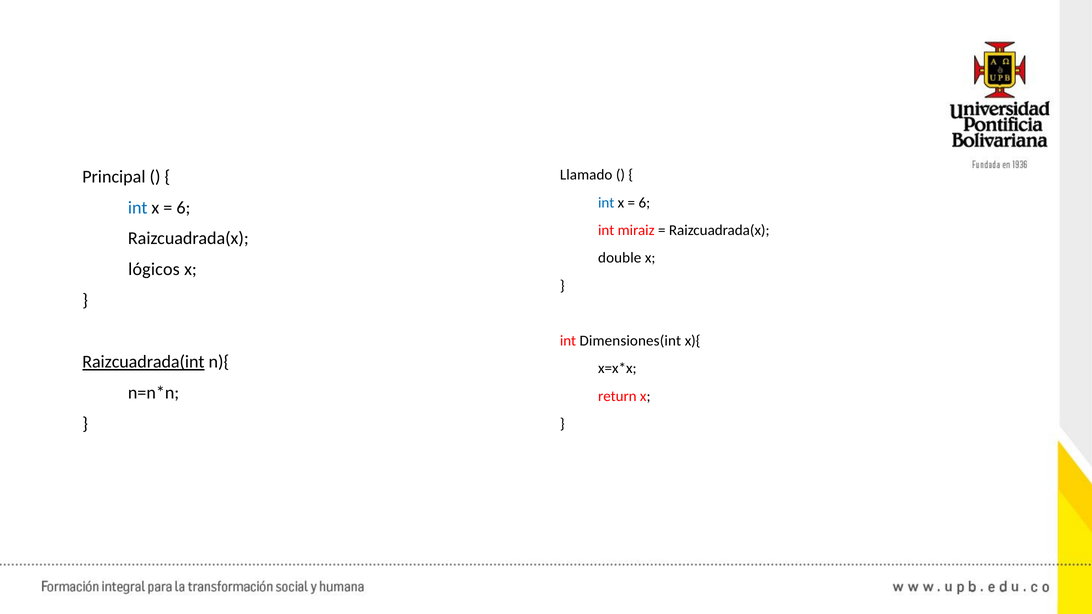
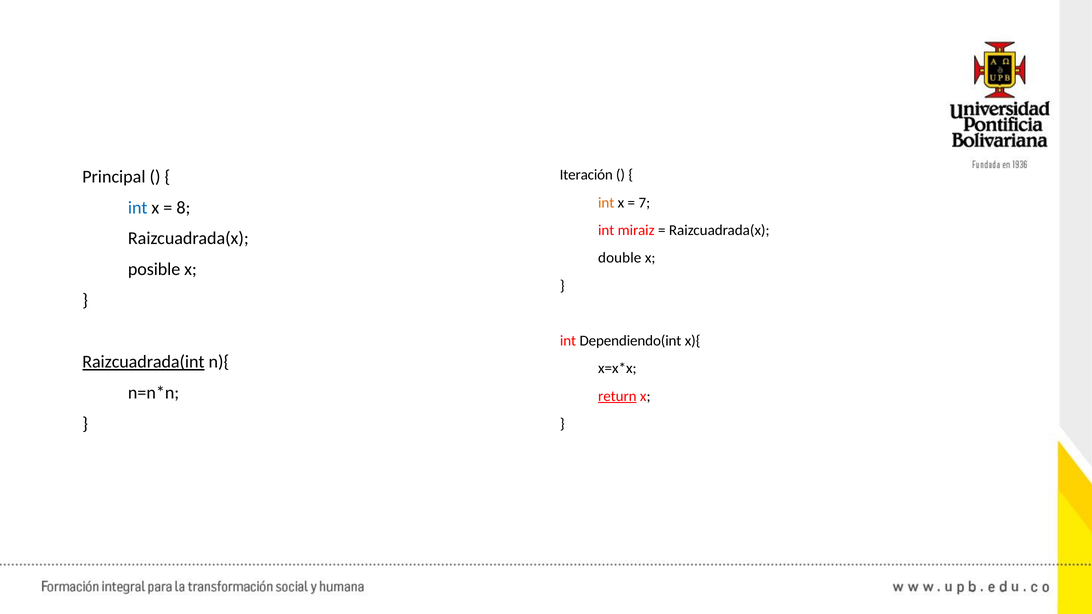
Llamado: Llamado -> Iteración (586, 175)
int colour: blue -> orange (606, 203)
6: 6 -> 7 (644, 203)
6: 6 -> 8 (183, 208)
lógicos: lógicos -> posible (154, 269)
Dimensiones(int: Dimensiones(int -> Dependiendo(int (630, 341)
return underline: none -> present (617, 396)
